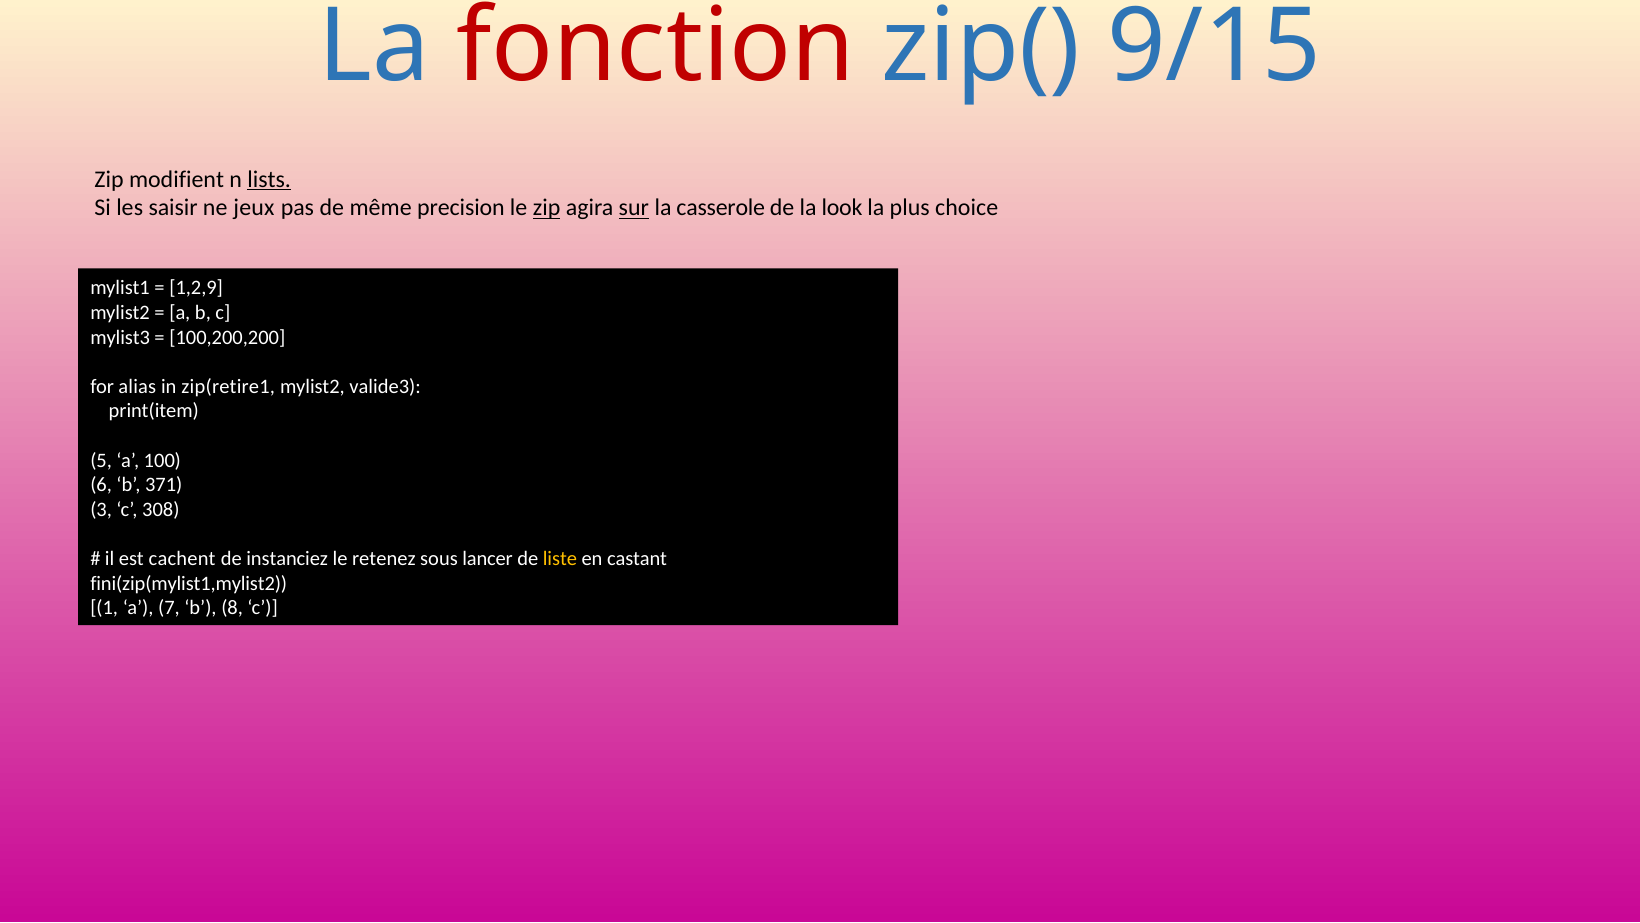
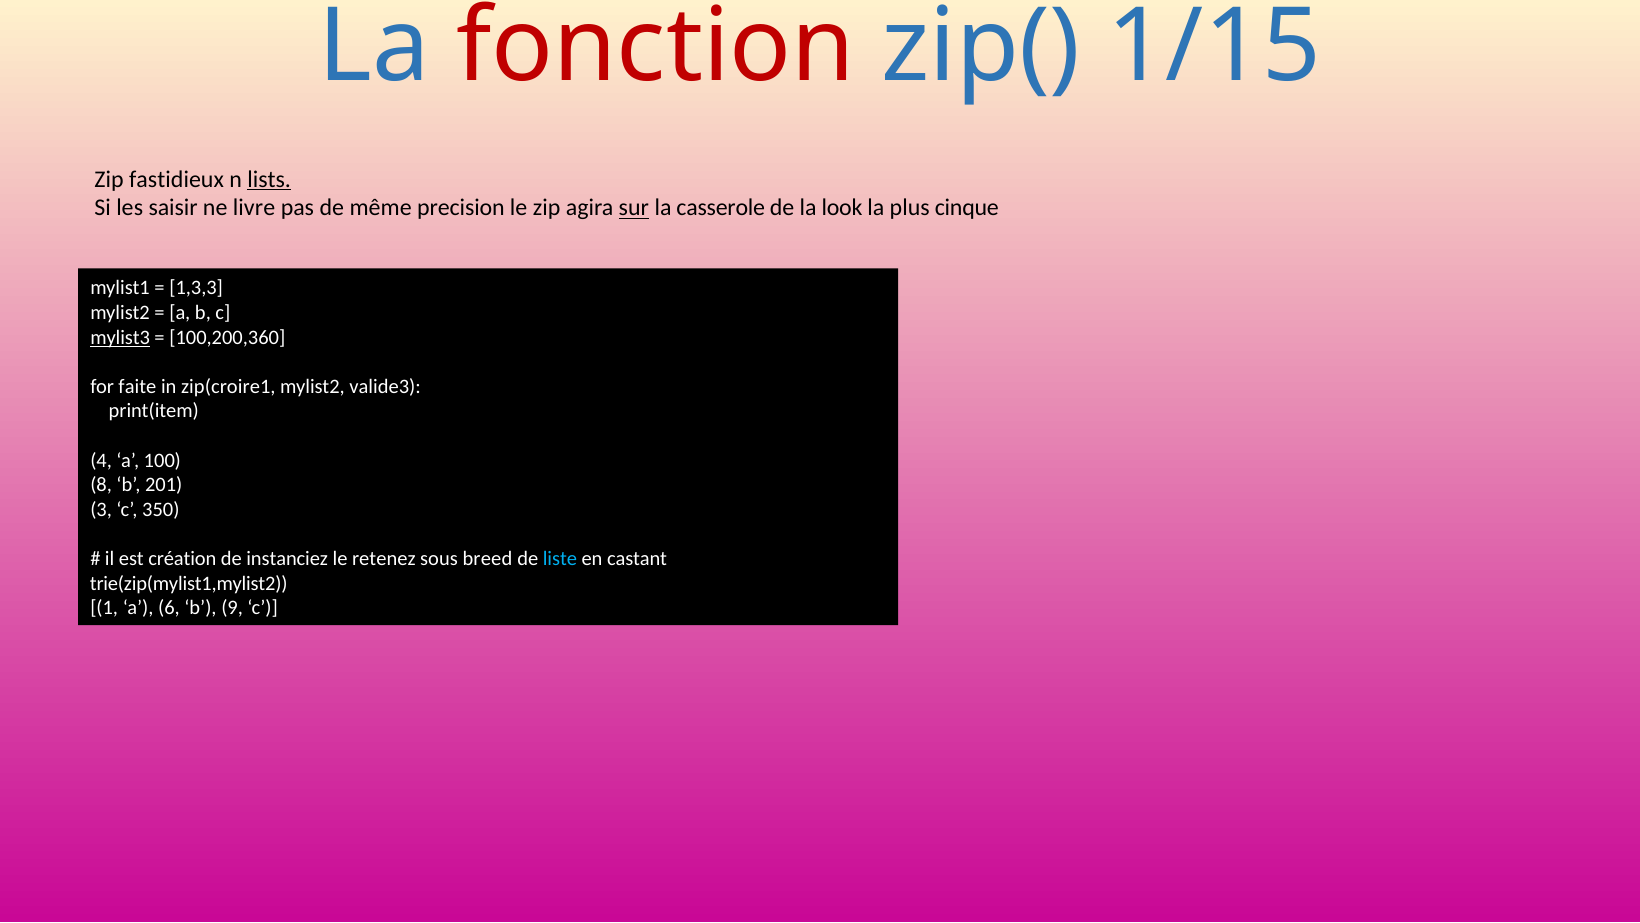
9/15: 9/15 -> 1/15 (1214, 47)
modifient: modifient -> fastidieux (176, 179)
jeux: jeux -> livre (254, 208)
zip underline: present -> none (547, 208)
choice: choice -> cinque (967, 208)
1,2,9: 1,2,9 -> 1,3,3 (196, 288)
mylist3 underline: none -> present (120, 337)
100,200,200: 100,200,200 -> 100,200,360 (227, 337)
alias: alias -> faite (137, 386)
zip(retire1: zip(retire1 -> zip(croire1 (228, 386)
5: 5 -> 4 (101, 460)
6: 6 -> 8 (101, 485)
371: 371 -> 201 (164, 485)
308: 308 -> 350 (161, 509)
cachent: cachent -> création (182, 559)
lancer: lancer -> breed (487, 559)
liste colour: yellow -> light blue (560, 559)
fini(zip(mylist1,mylist2: fini(zip(mylist1,mylist2 -> trie(zip(mylist1,mylist2 (189, 583)
7: 7 -> 6 (169, 608)
8: 8 -> 9 (232, 608)
